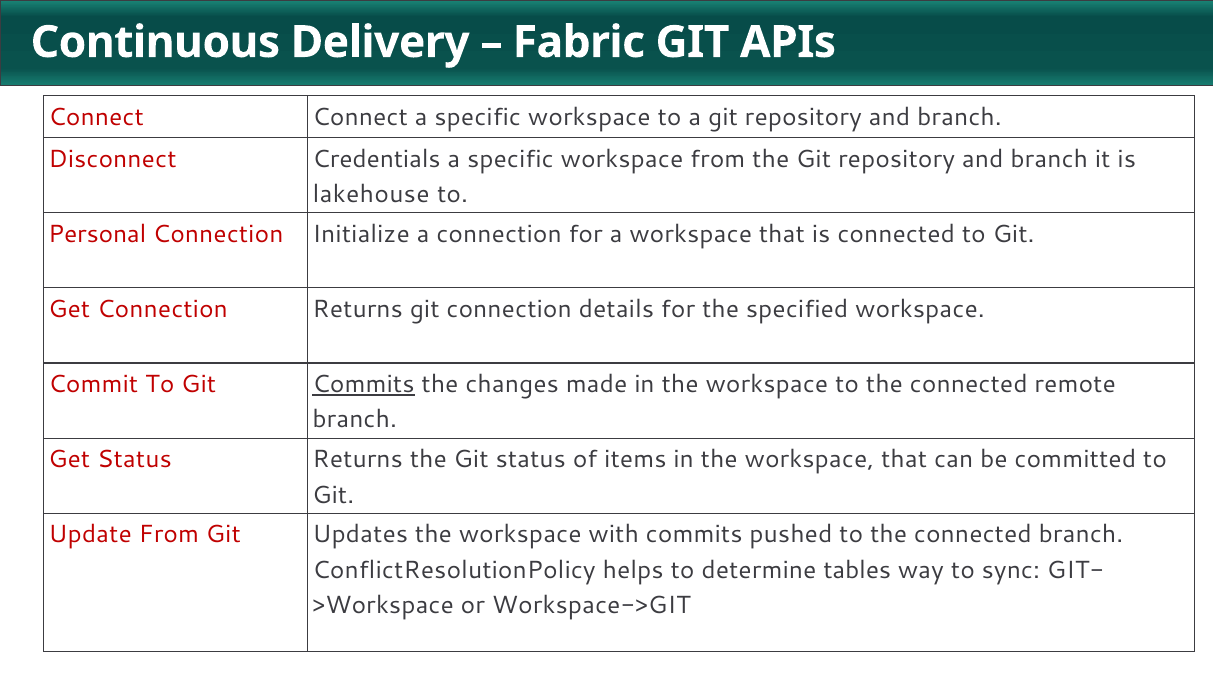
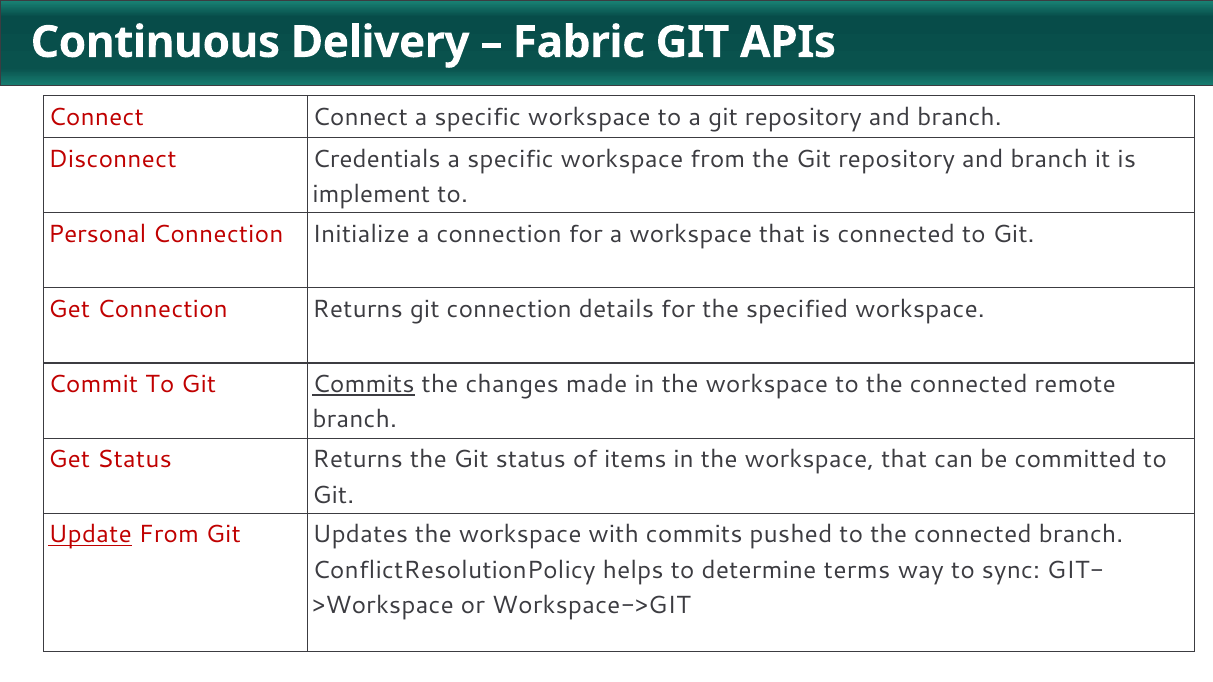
lakehouse: lakehouse -> implement (371, 194)
Update underline: none -> present (90, 535)
tables: tables -> terms (857, 570)
